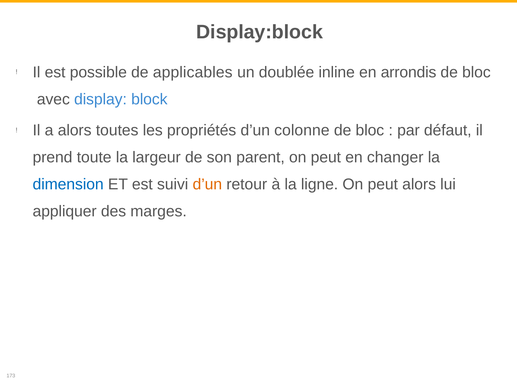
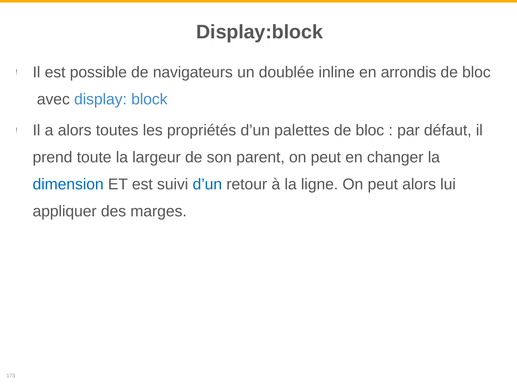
applicables: applicables -> navigateurs (193, 72)
colonne: colonne -> palettes (302, 130)
d’un colour: orange -> blue (207, 184)
